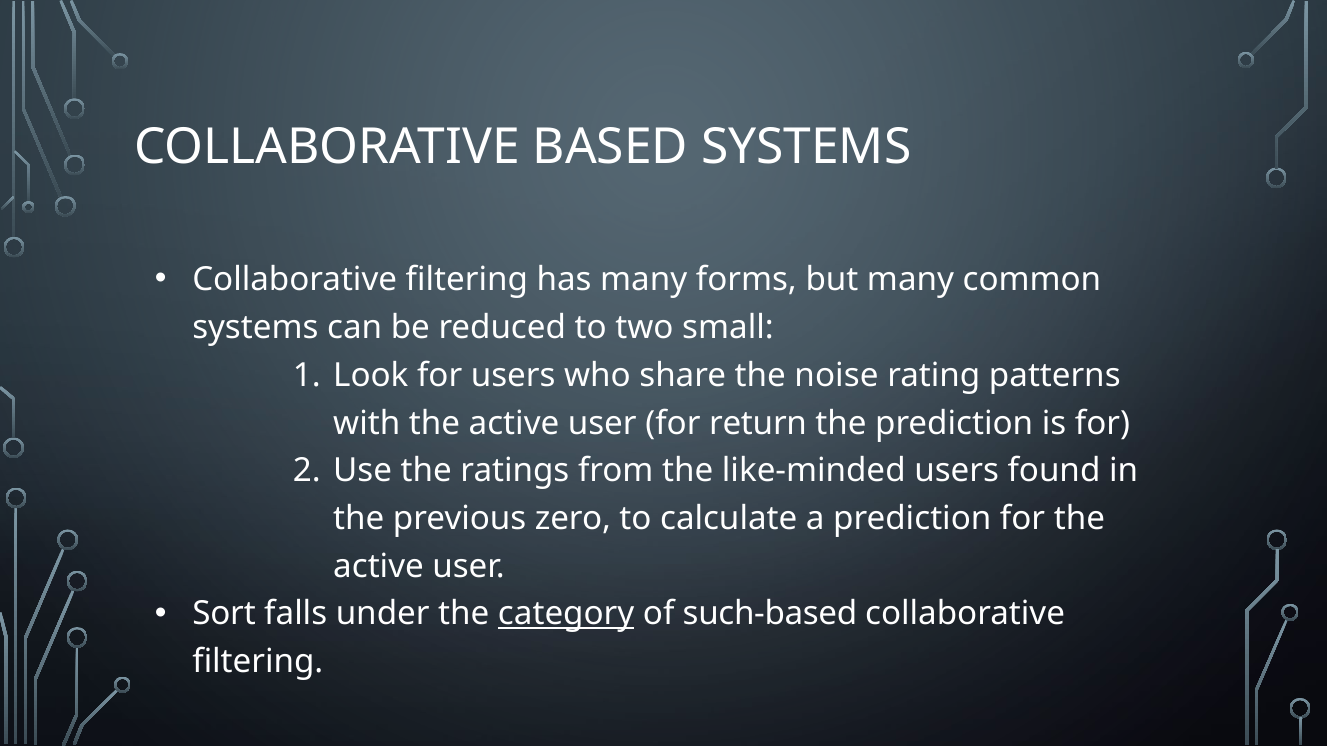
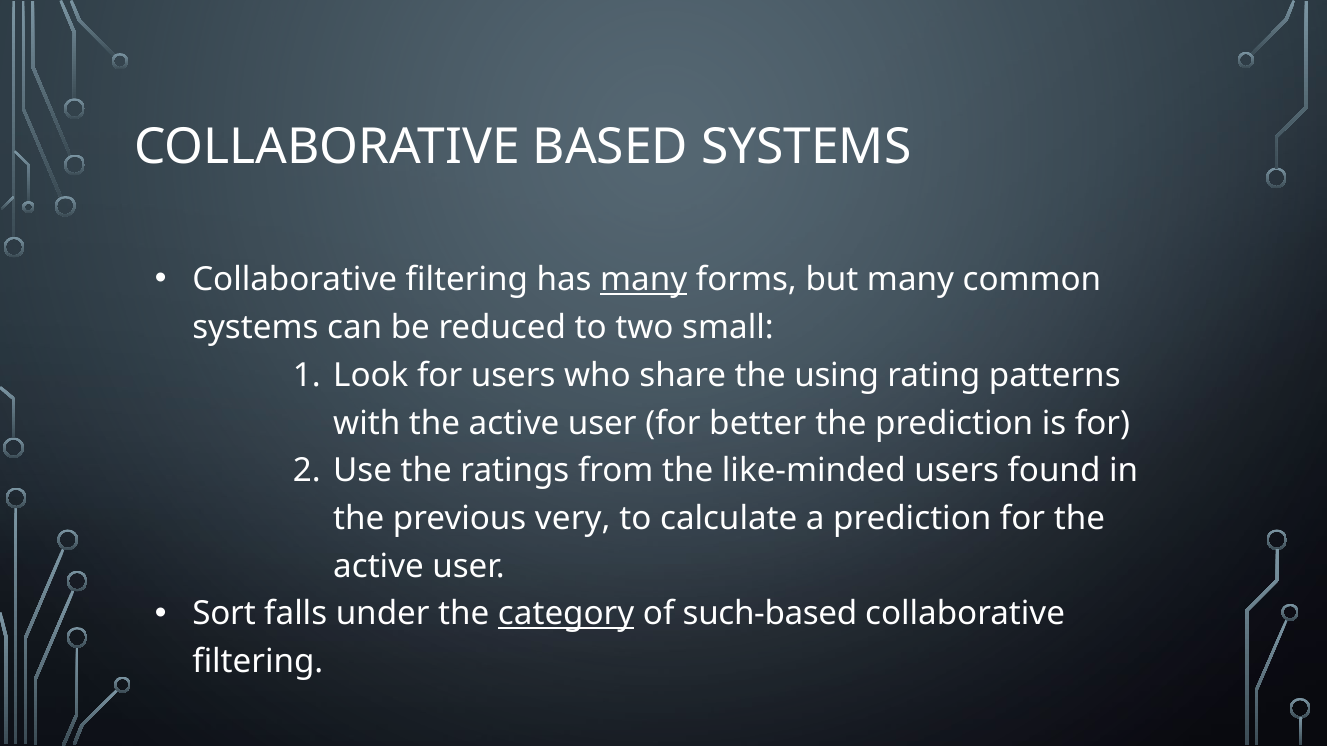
many underline: none -> present (644, 280)
noise: noise -> using (837, 376)
return: return -> better (758, 423)
zero: zero -> very (573, 519)
